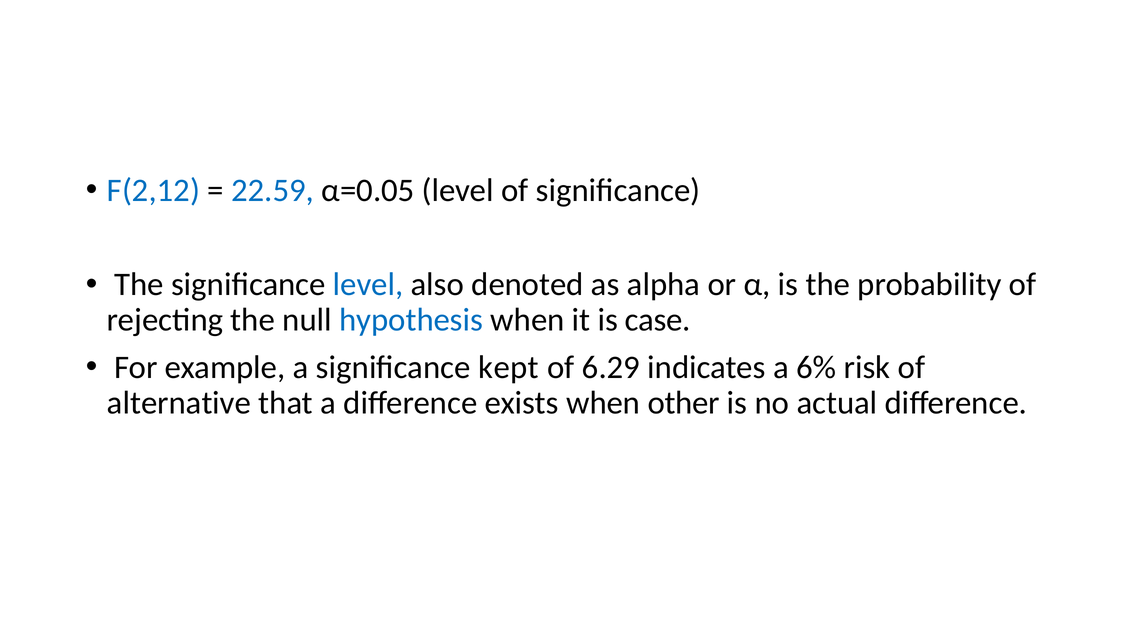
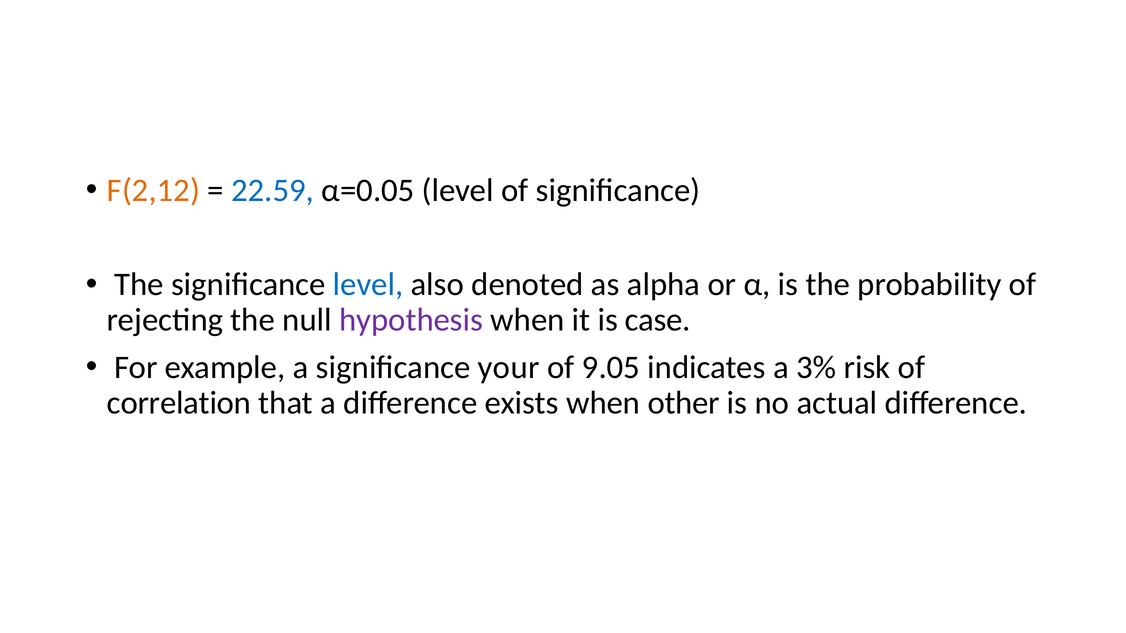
F(2,12 colour: blue -> orange (153, 190)
hypothesis colour: blue -> purple (411, 320)
kept: kept -> your (509, 367)
6.29: 6.29 -> 9.05 (611, 367)
6%: 6% -> 3% (816, 367)
alternative: alternative -> correlation (179, 403)
